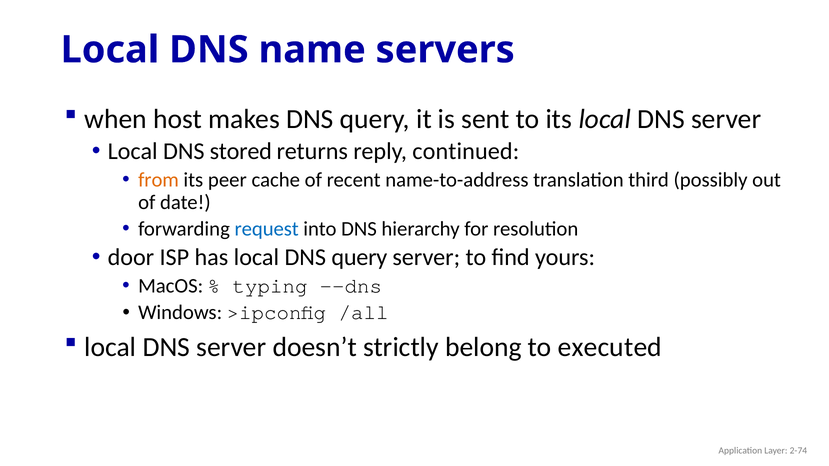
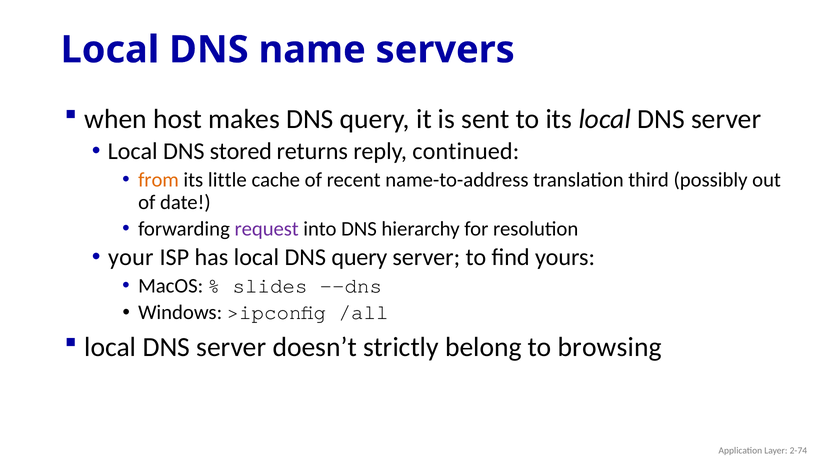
peer: peer -> little (227, 180)
request colour: blue -> purple (267, 229)
door: door -> your (131, 258)
typing: typing -> slides (270, 286)
executed: executed -> browsing (610, 348)
